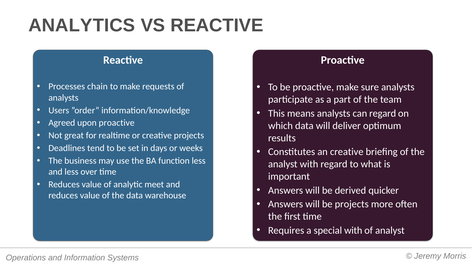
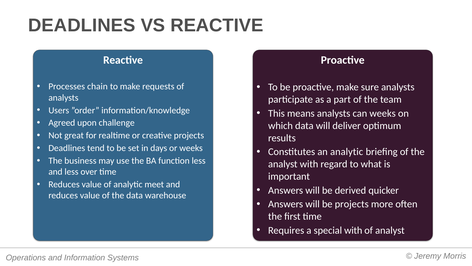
ANALYTICS: ANALYTICS -> DEADLINES (82, 25)
can regard: regard -> weeks (383, 113)
upon proactive: proactive -> challenge (117, 123)
an creative: creative -> analytic (347, 152)
